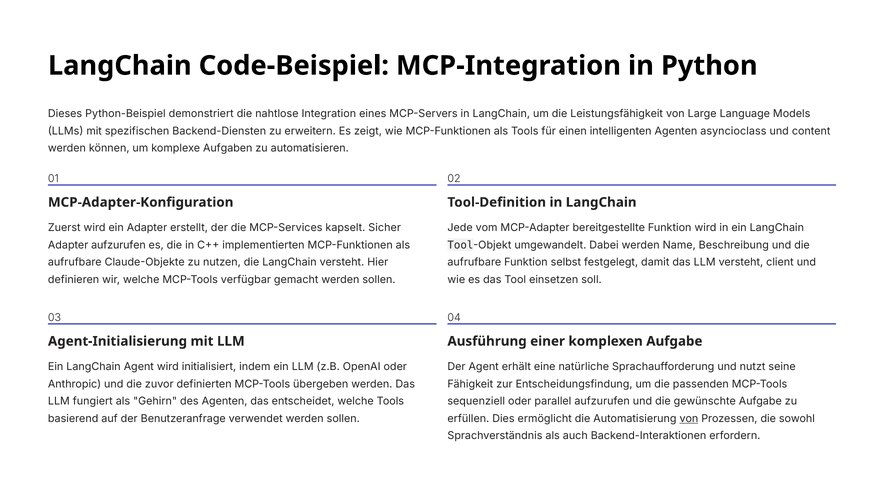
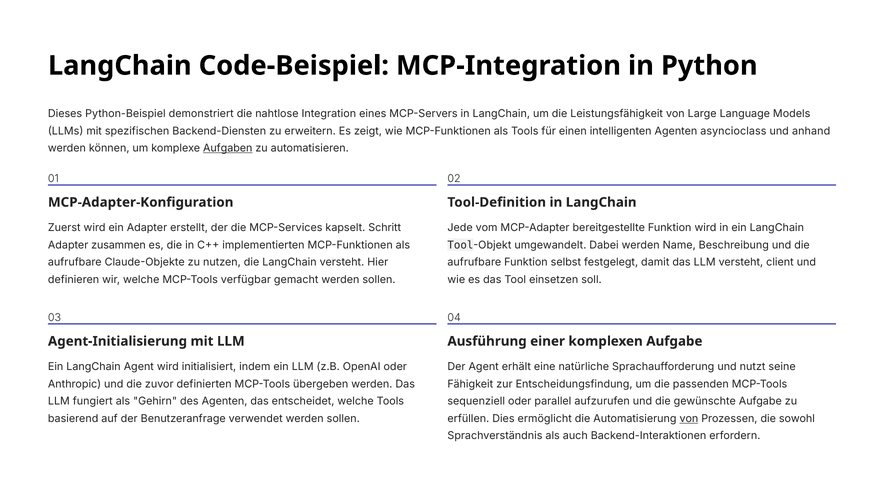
content: content -> anhand (811, 131)
Aufgaben underline: none -> present (228, 148)
Sicher: Sicher -> Schritt (385, 228)
Adapter aufzurufen: aufzurufen -> zusammen (119, 245)
